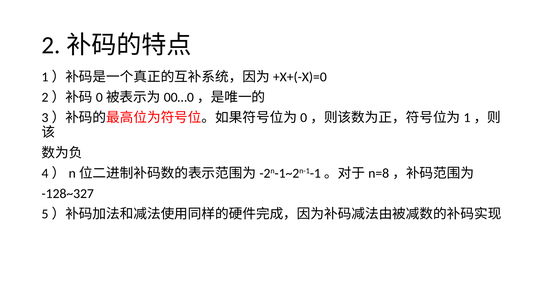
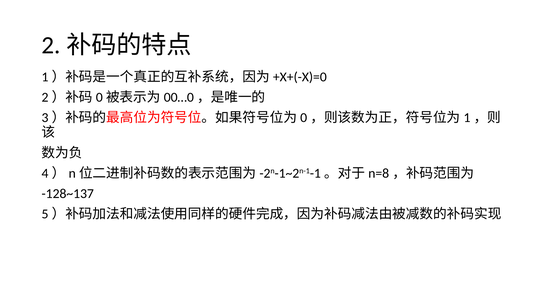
-128~327: -128~327 -> -128~137 (68, 194)
